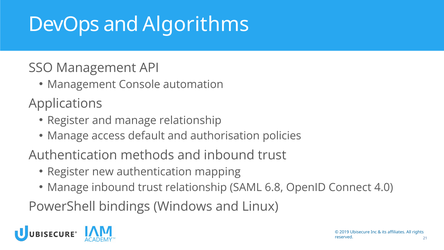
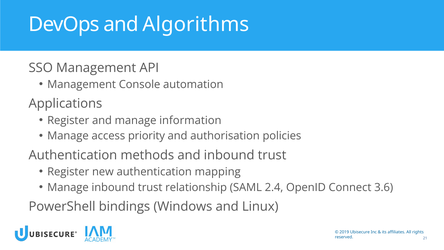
manage relationship: relationship -> information (190, 120)
default: default -> priority (146, 136)
6.8: 6.8 -> 2.4 (274, 187)
4.0: 4.0 -> 3.6 (384, 187)
